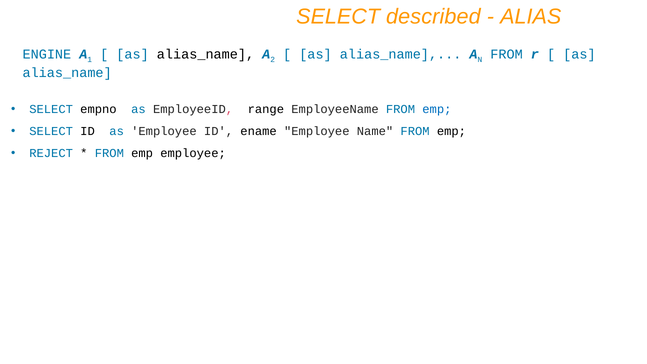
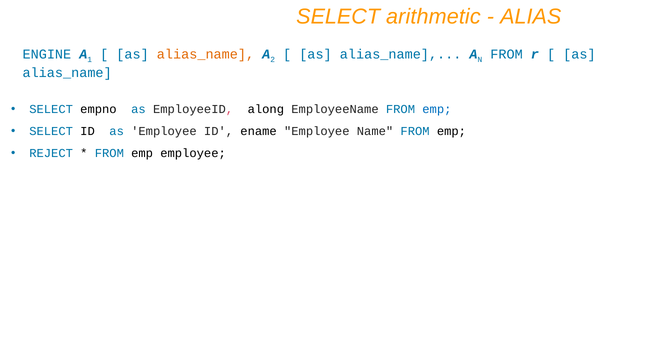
described: described -> arithmetic (433, 17)
alias_name colour: black -> orange (206, 54)
range: range -> along (266, 109)
